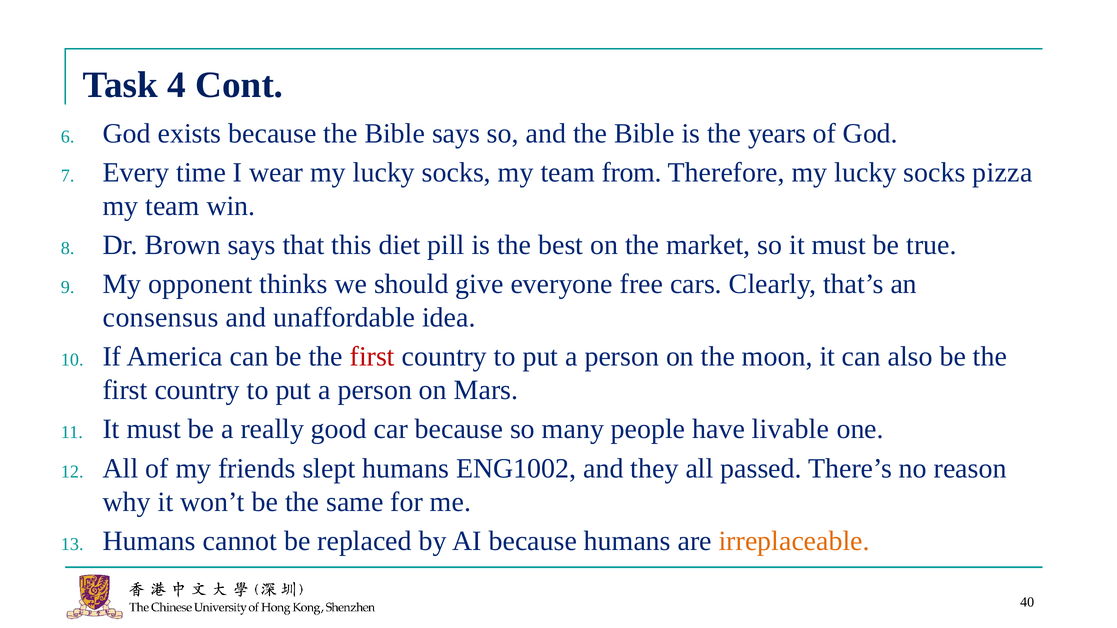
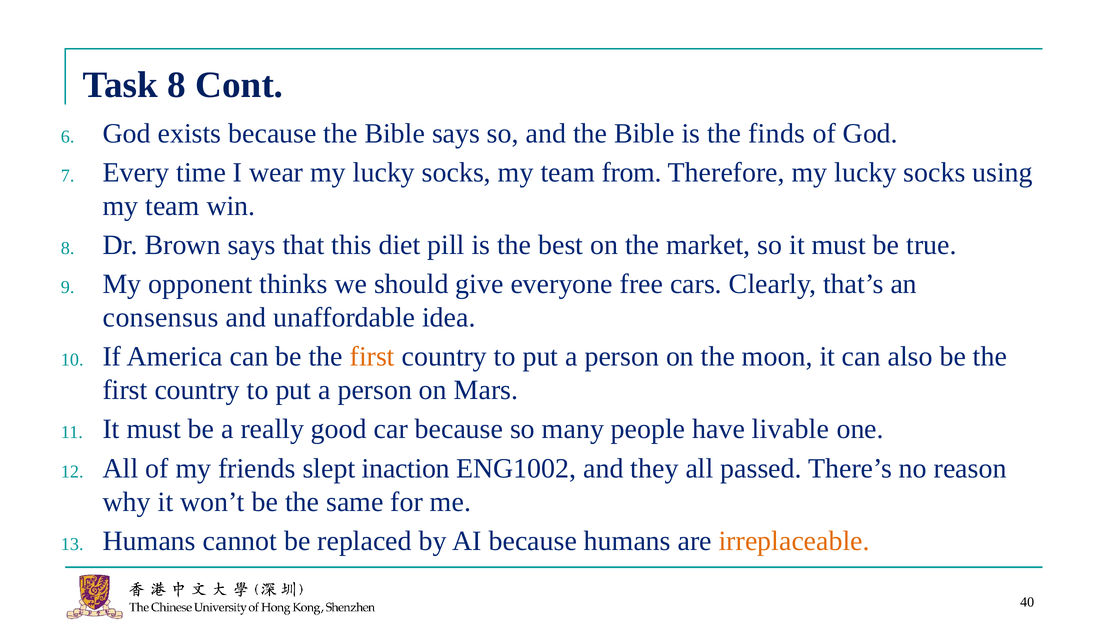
Task 4: 4 -> 8 (177, 85)
years: years -> finds (777, 134)
pizza: pizza -> using (1003, 173)
first colour: red -> orange (372, 357)
slept humans: humans -> inaction (406, 469)
